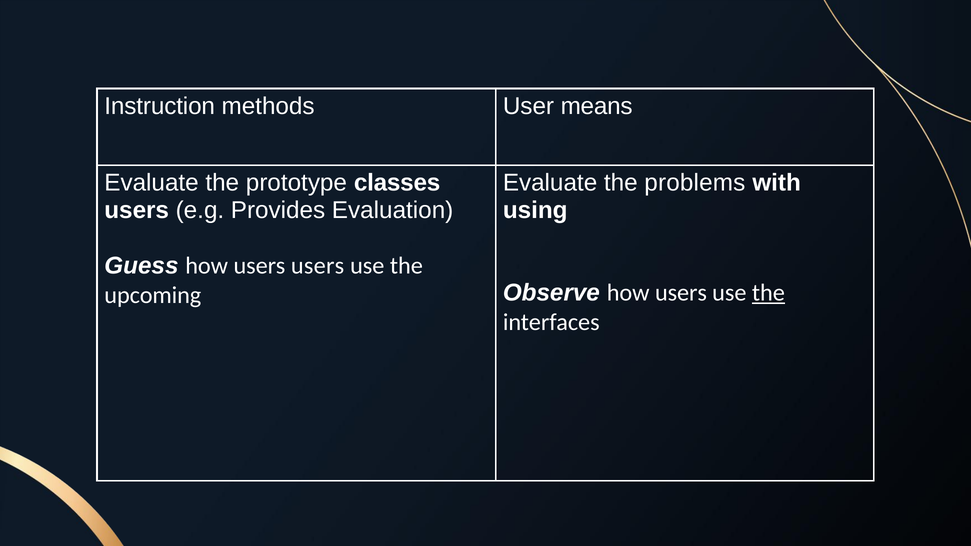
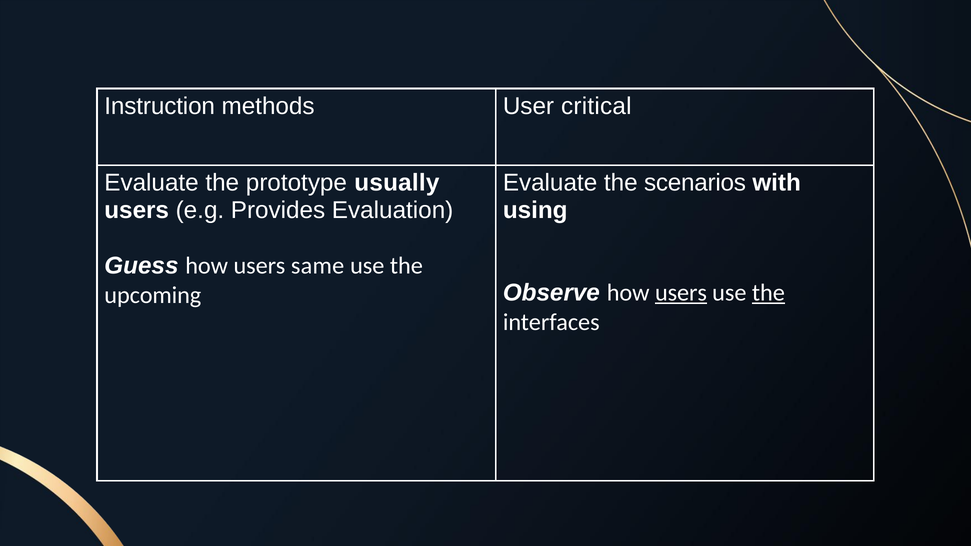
means: means -> critical (596, 106)
classes: classes -> usually (397, 183)
problems: problems -> scenarios (695, 183)
users users: users -> same (318, 266)
users underline: none -> present (681, 293)
